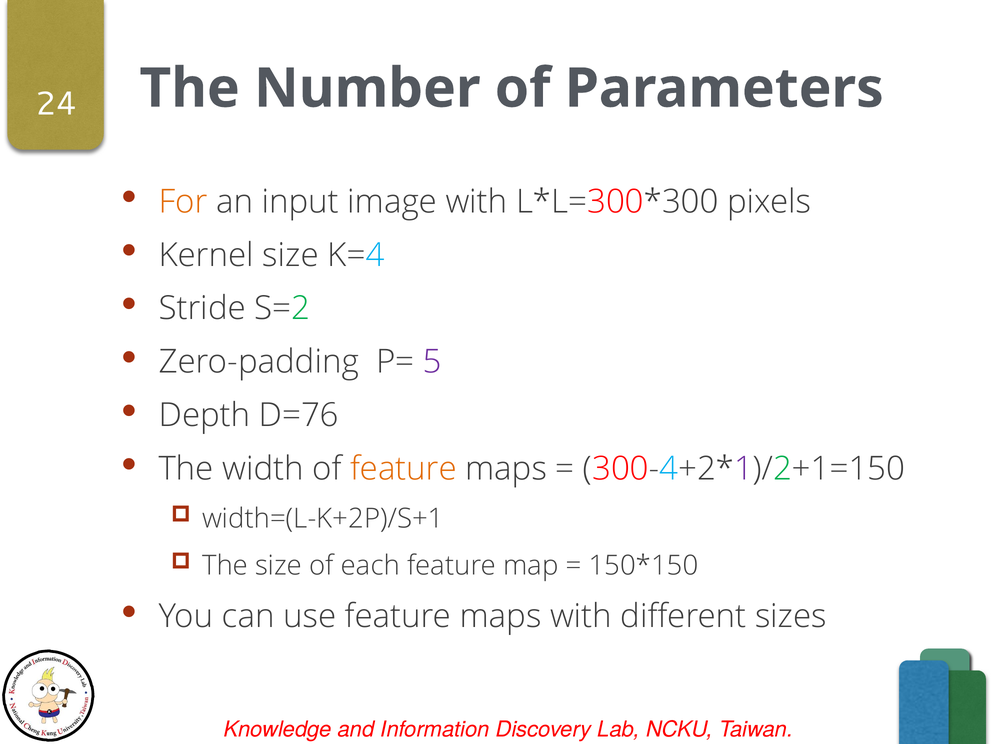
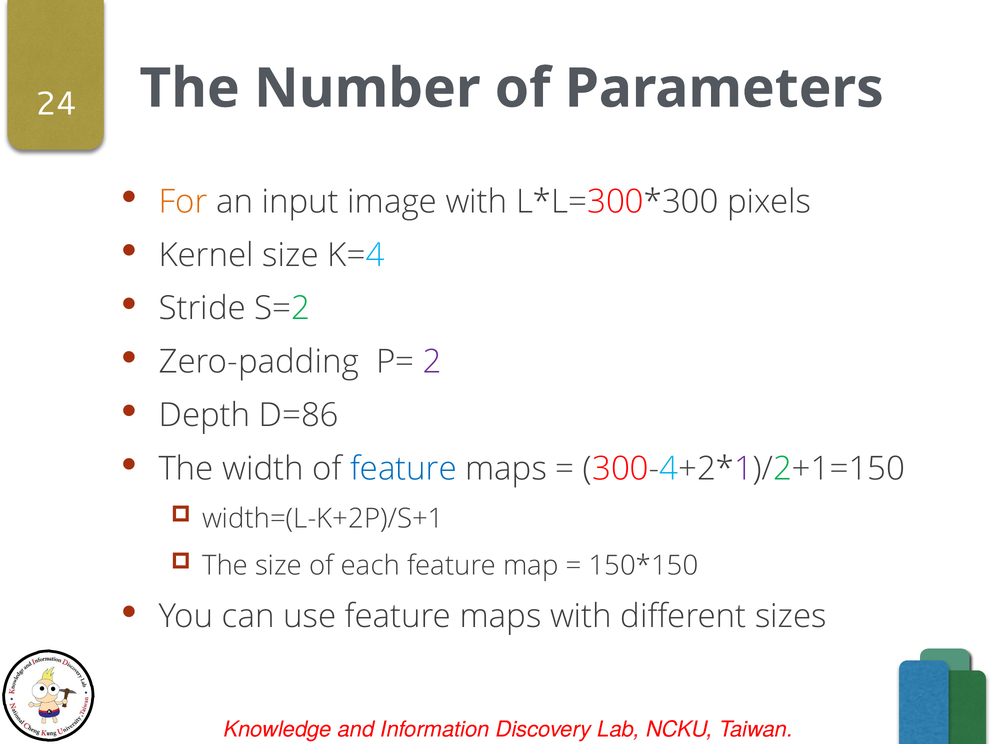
5: 5 -> 2 (432, 362)
D=76: D=76 -> D=86 (299, 415)
feature colour: orange -> blue (403, 469)
